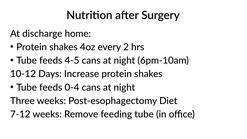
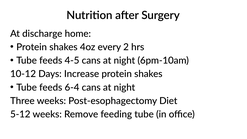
0-4: 0-4 -> 6-4 (72, 87)
7-12: 7-12 -> 5-12 (20, 114)
